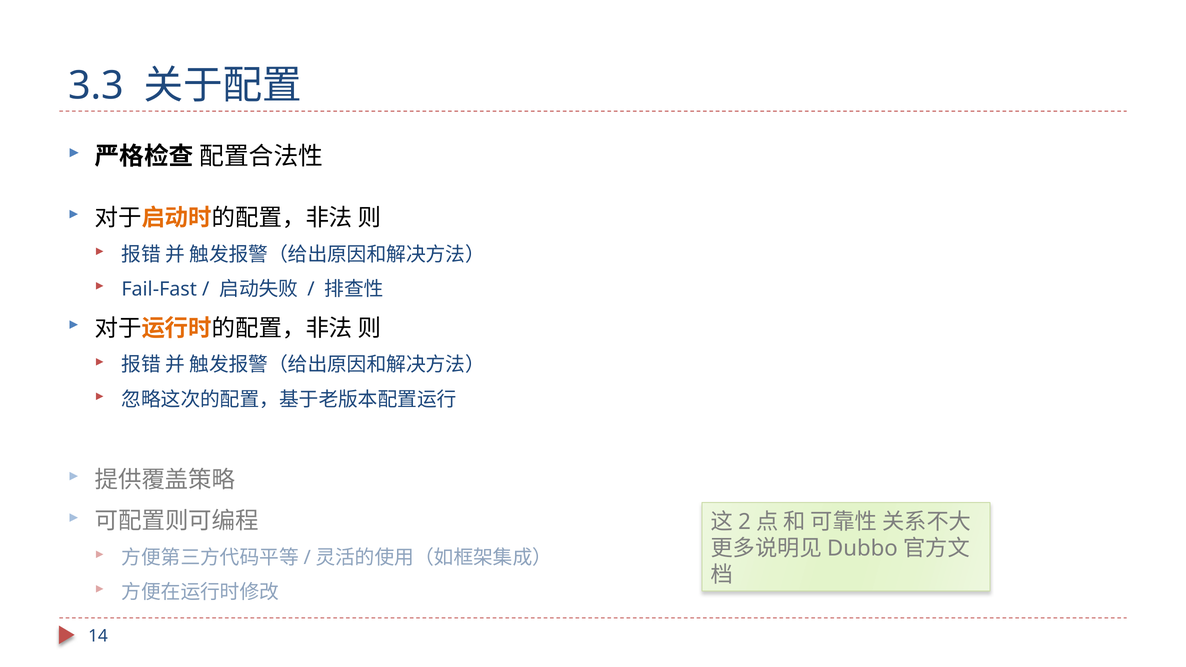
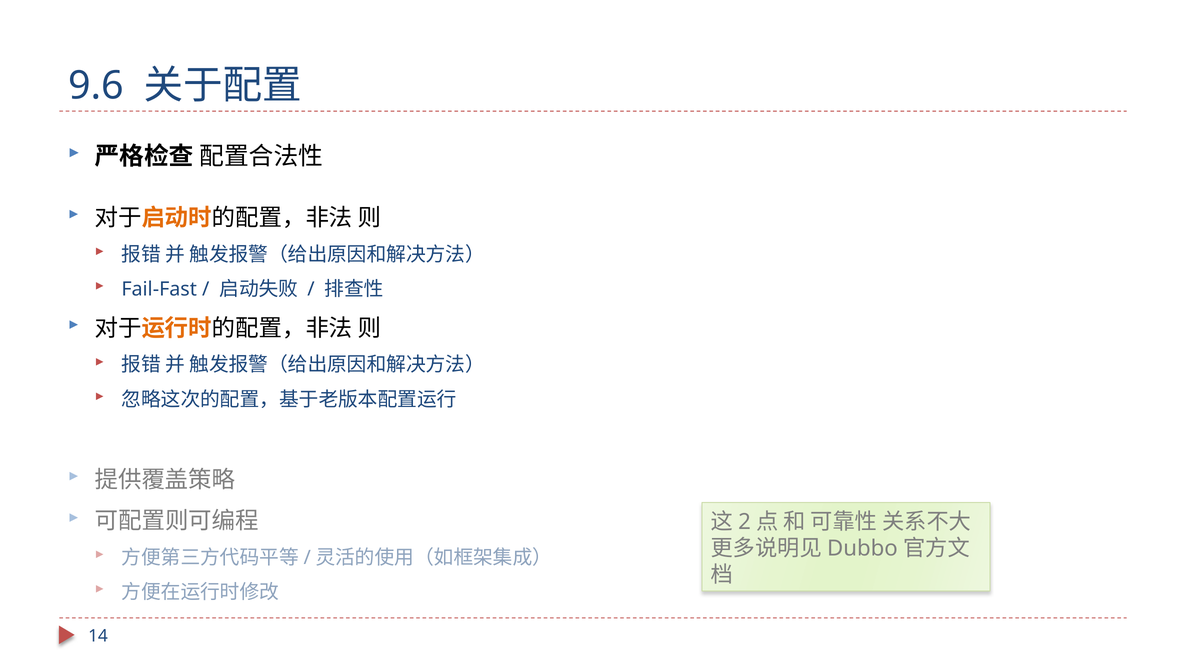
3.3: 3.3 -> 9.6 (96, 86)
